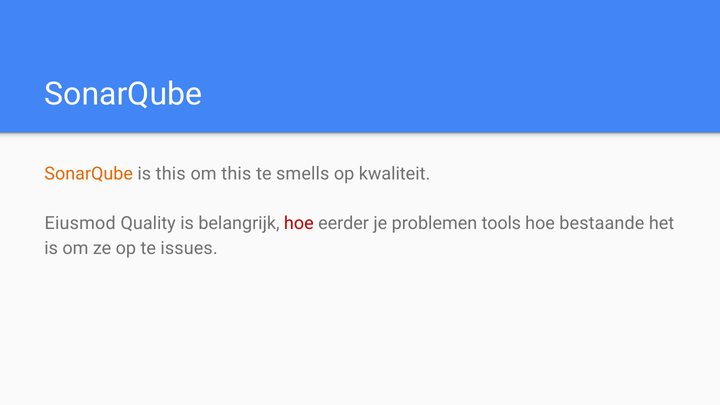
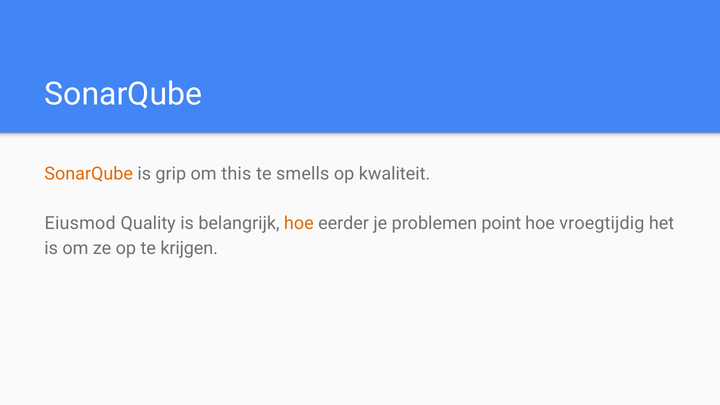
is this: this -> grip (171, 174)
hoe colour: red -> orange (299, 223)
tools: tools -> point (501, 223)
bestaande: bestaande -> vroegtijdig (602, 223)
issues: issues -> krijgen (189, 248)
